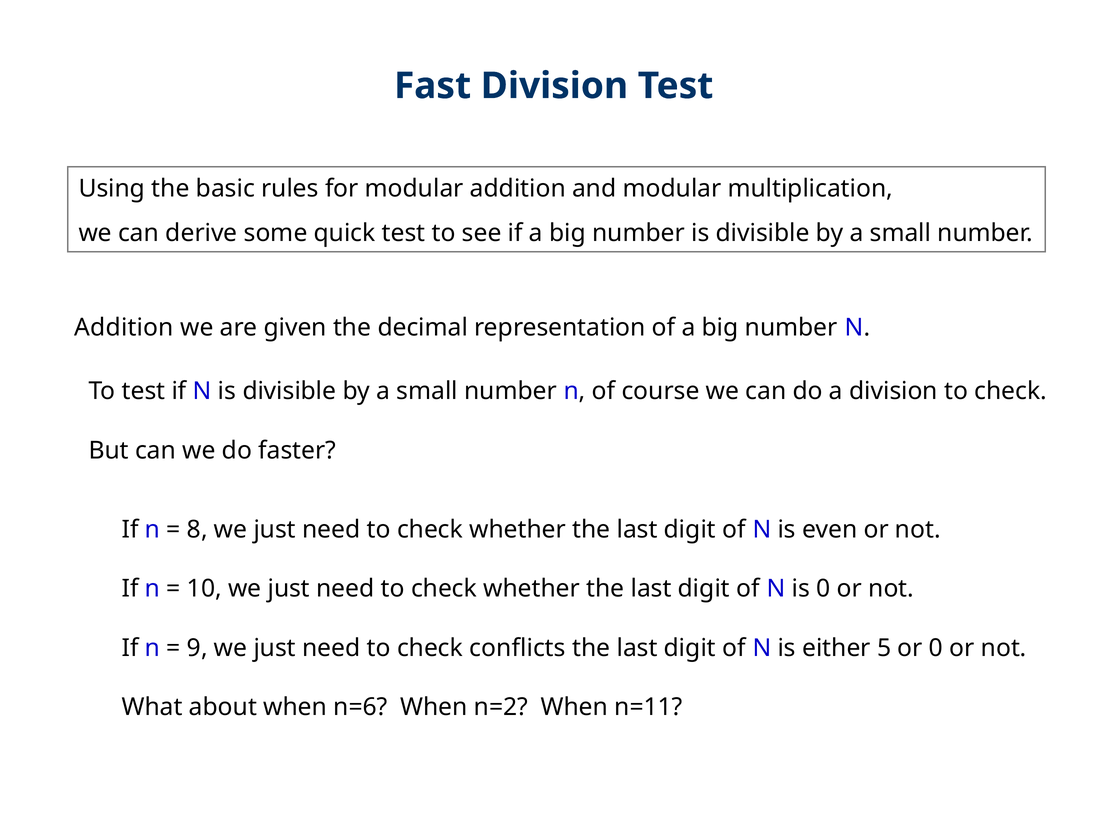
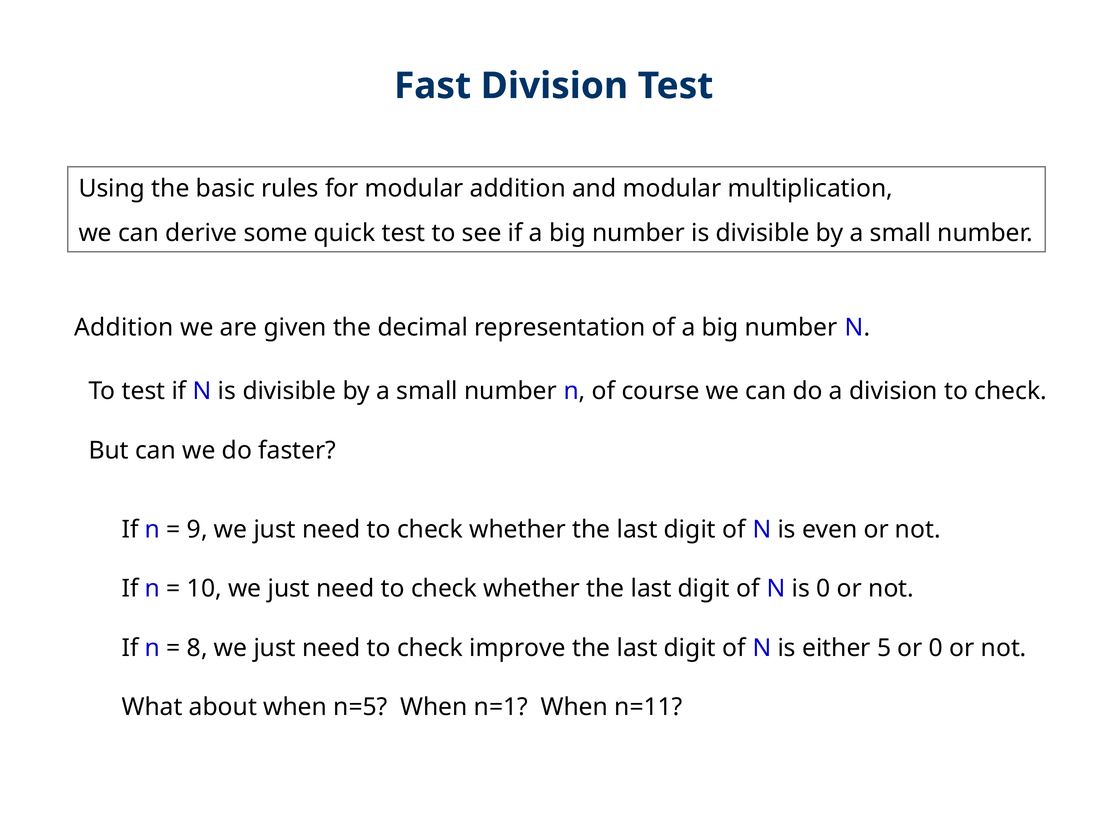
8: 8 -> 9 (197, 529)
9: 9 -> 8 (197, 648)
conflicts: conflicts -> improve (518, 648)
n=6: n=6 -> n=5 (360, 707)
n=2: n=2 -> n=1 (501, 707)
